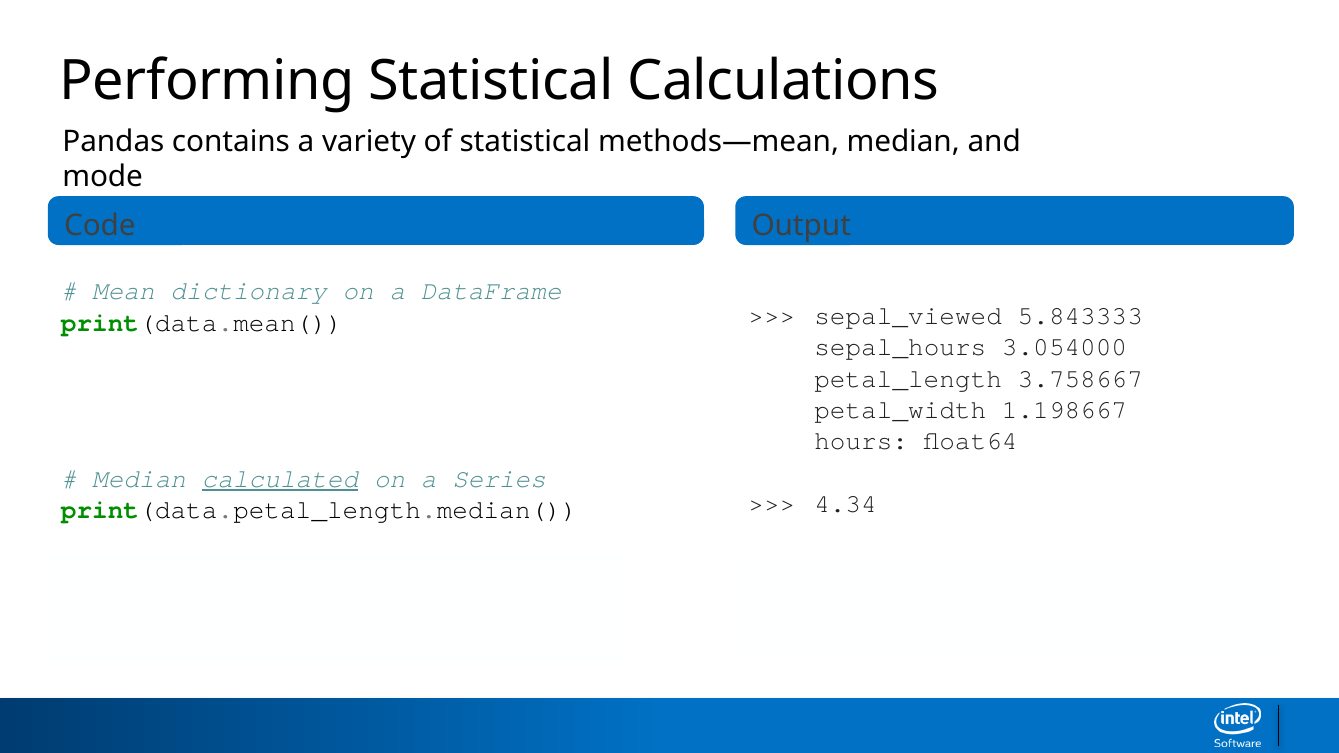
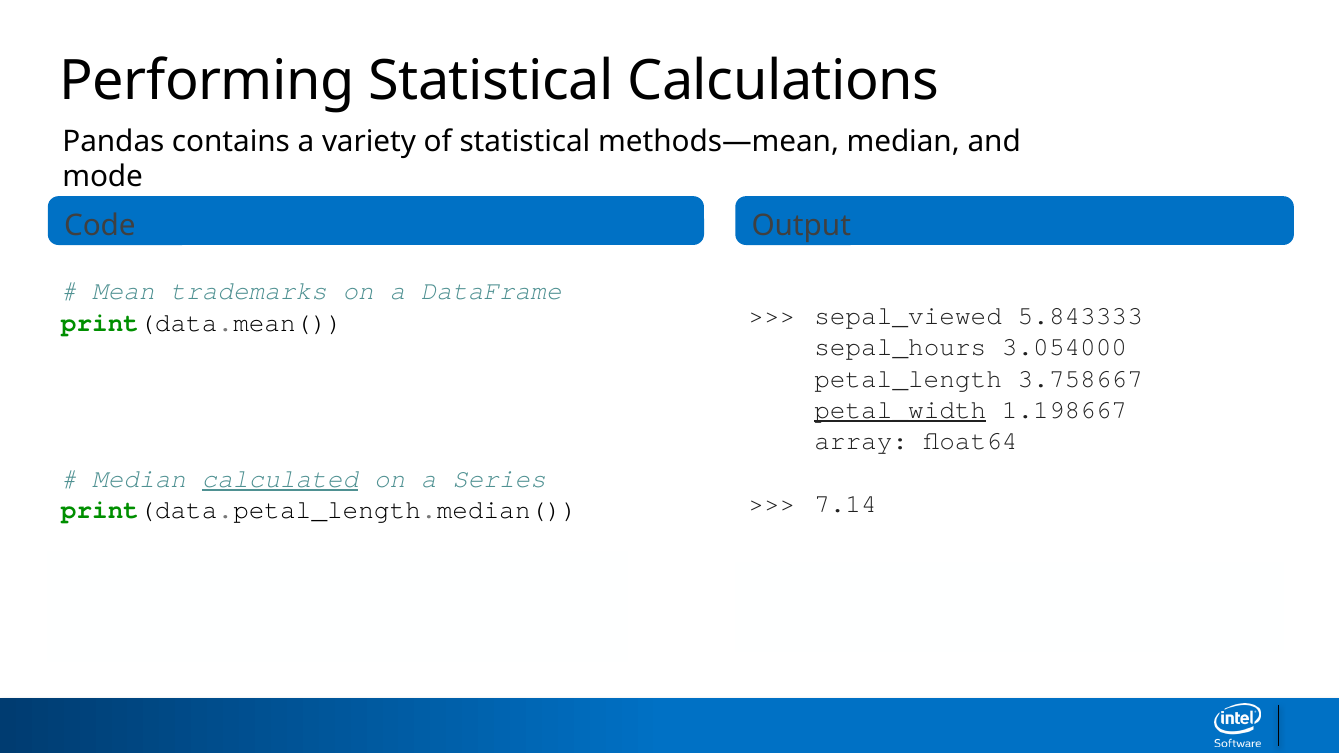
dictionary: dictionary -> trademarks (249, 291)
petal_width underline: none -> present (900, 410)
hours: hours -> array (861, 441)
4.34: 4.34 -> 7.14 (845, 504)
